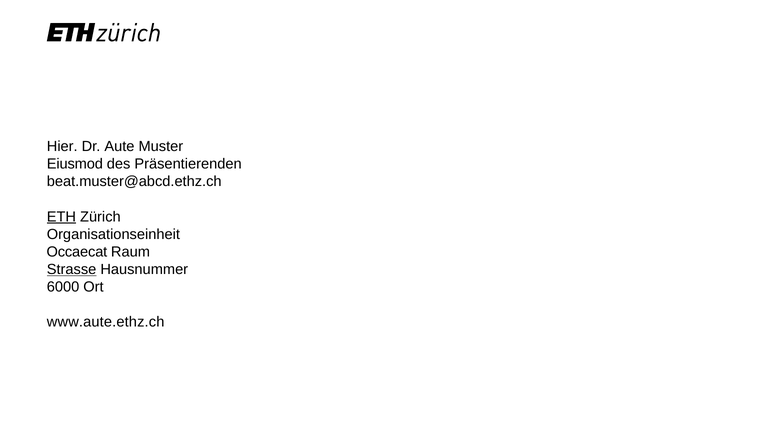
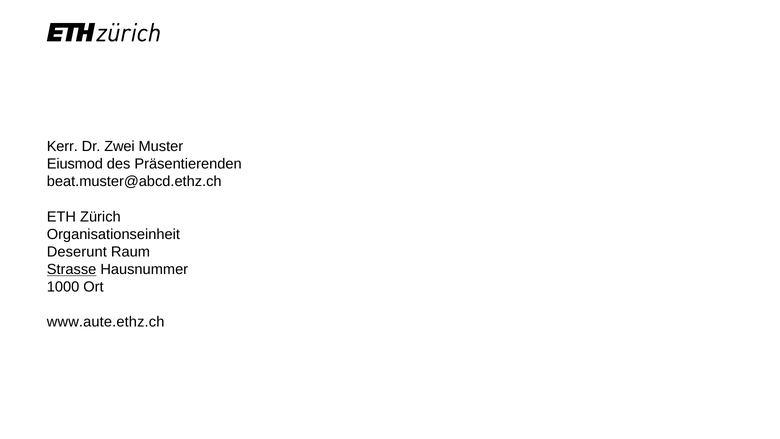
Hier: Hier -> Kerr (62, 146)
Aute: Aute -> Zwei (119, 146)
ETH underline: present -> none (61, 217)
Occaecat: Occaecat -> Deserunt (77, 252)
6000: 6000 -> 1000 (63, 287)
